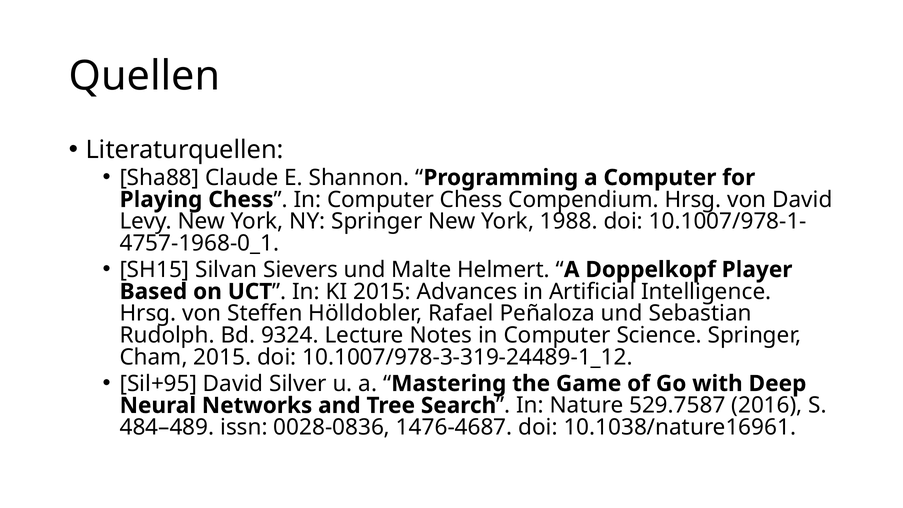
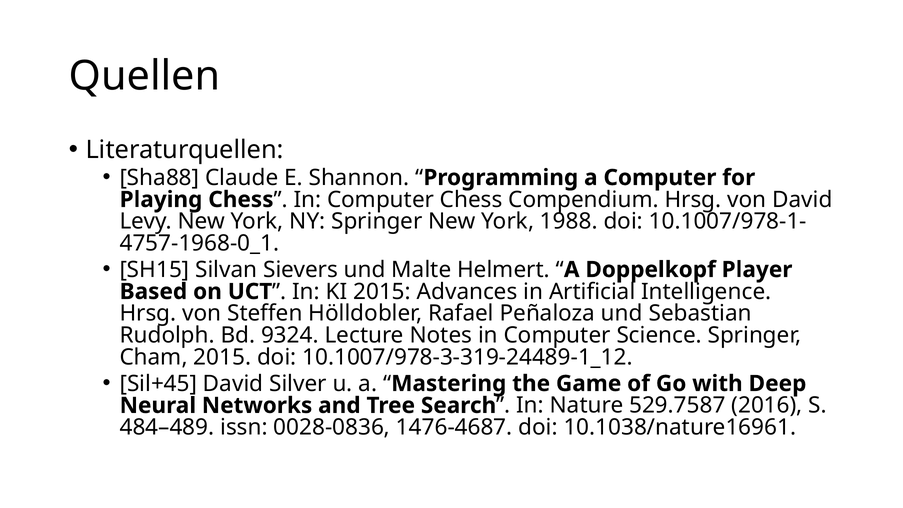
Sil+95: Sil+95 -> Sil+45 (158, 384)
